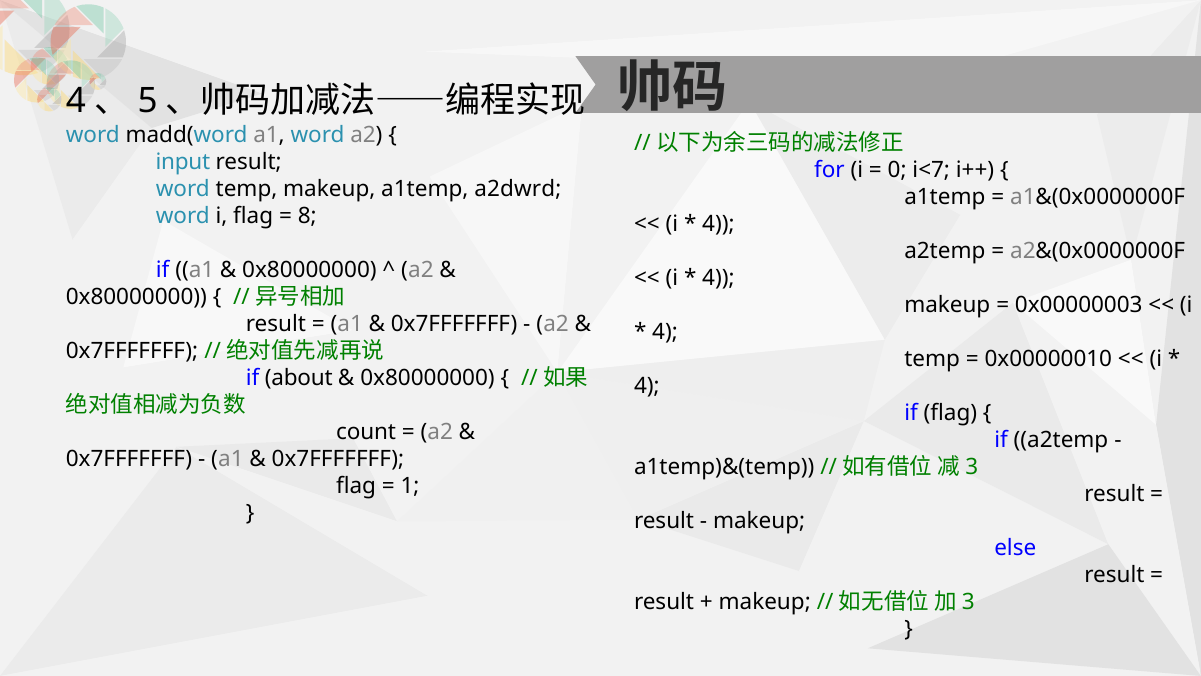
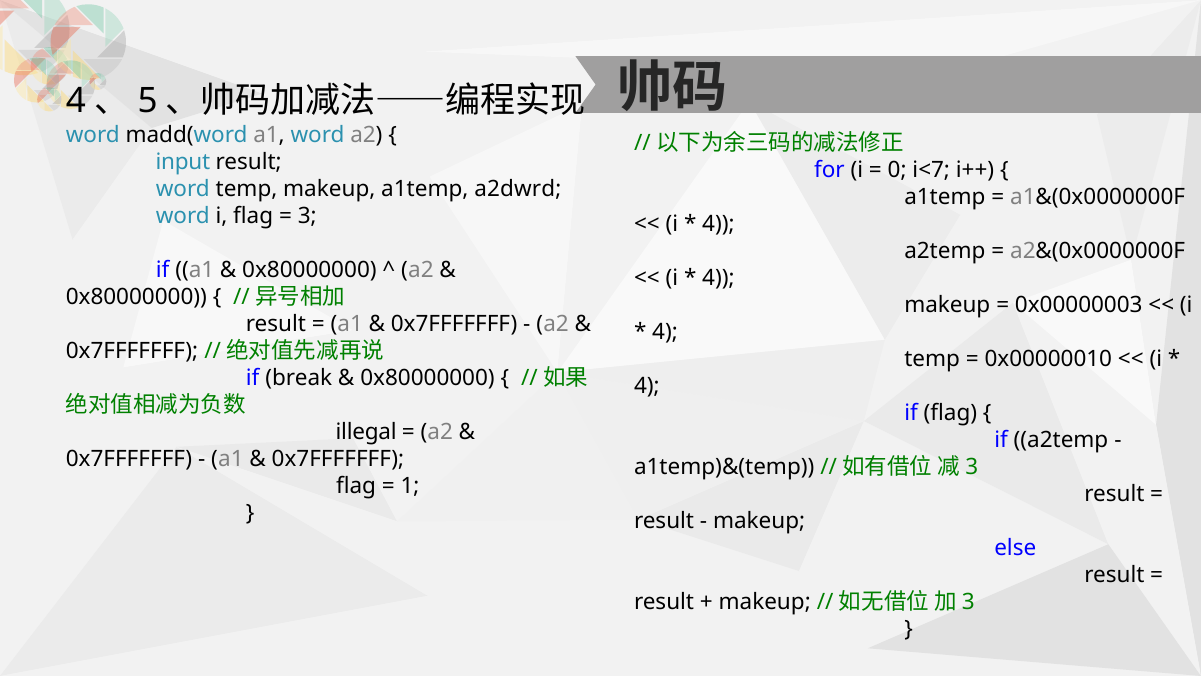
8: 8 -> 3 (307, 216)
about: about -> break (299, 378)
count: count -> illegal (366, 432)
